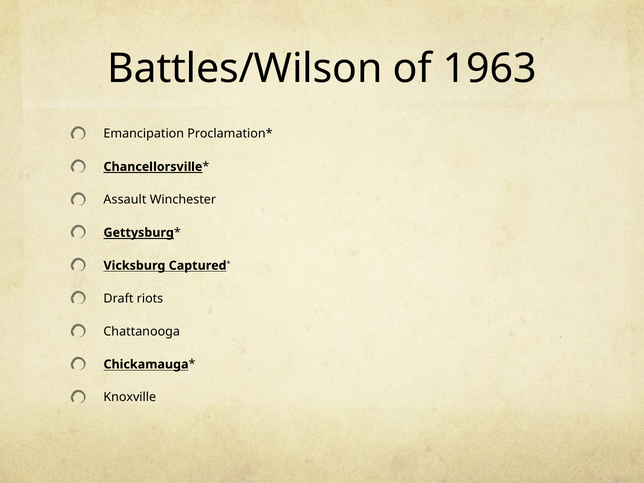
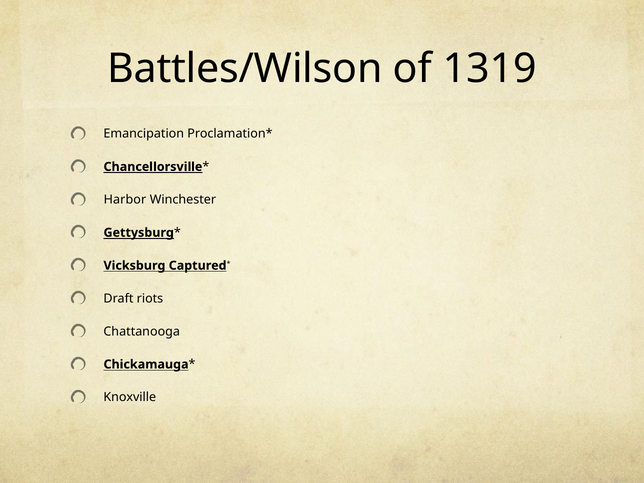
1963: 1963 -> 1319 (490, 69)
Assault: Assault -> Harbor (125, 200)
